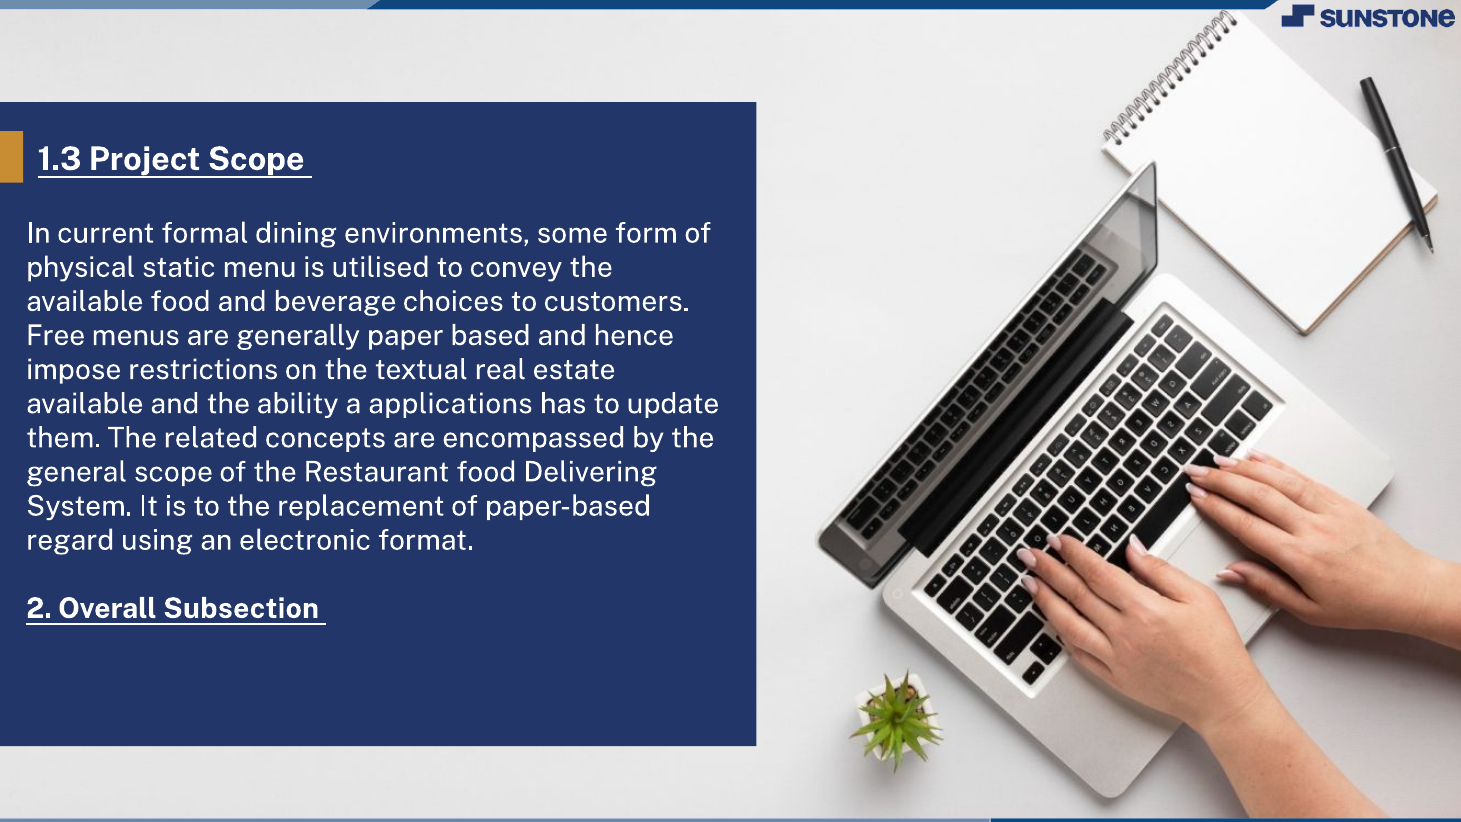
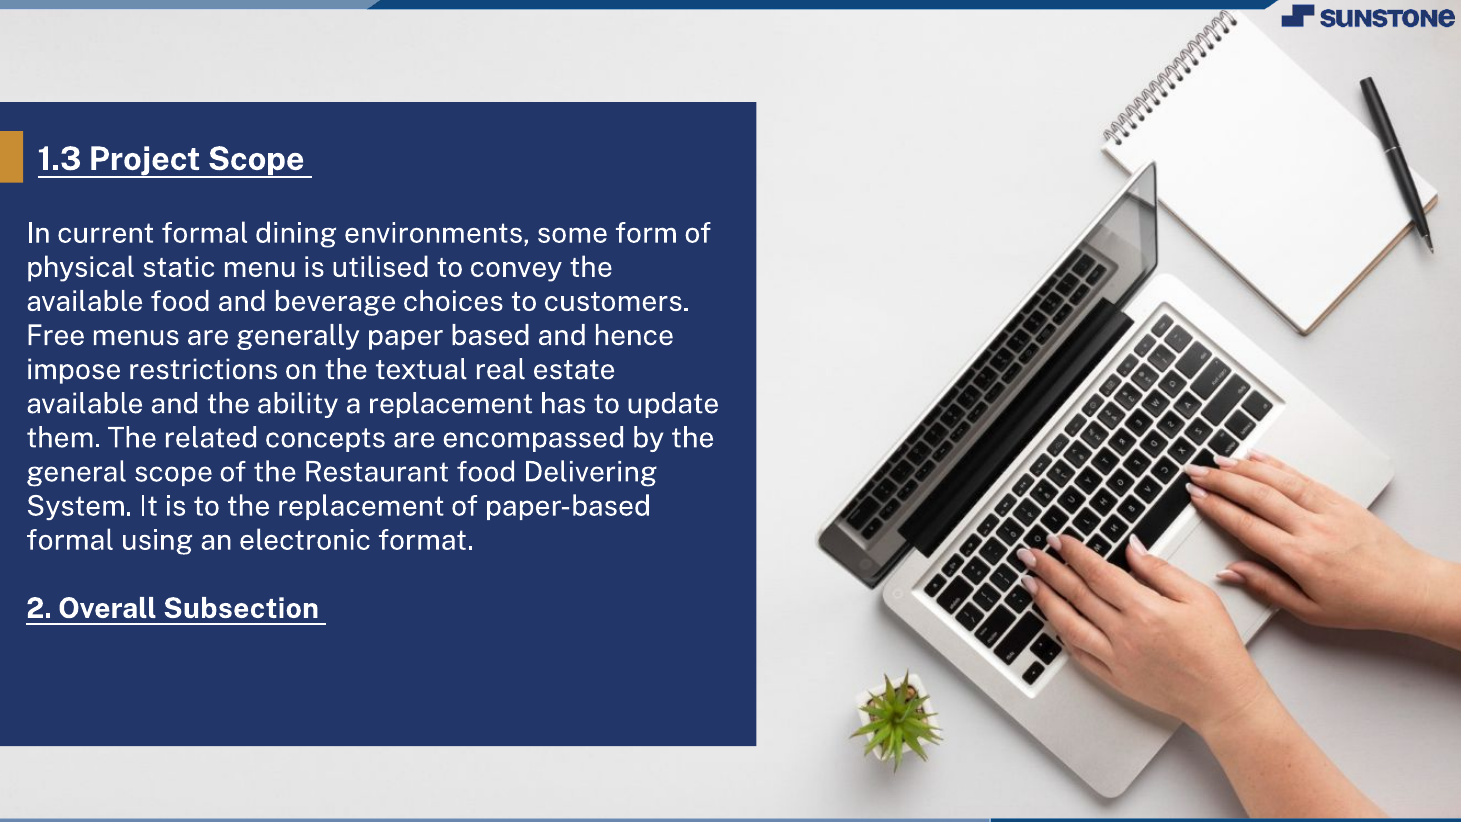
a applications: applications -> replacement (451, 404)
regard: regard -> formal (70, 540)
